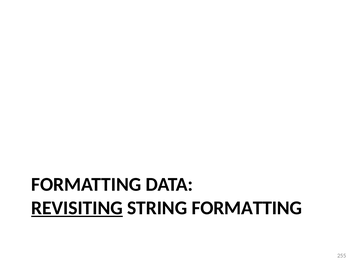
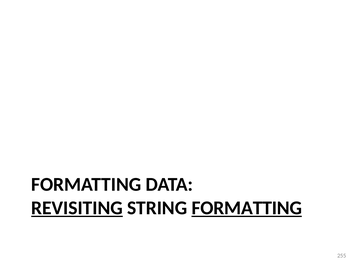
FORMATTING underline: none -> present (247, 207)
